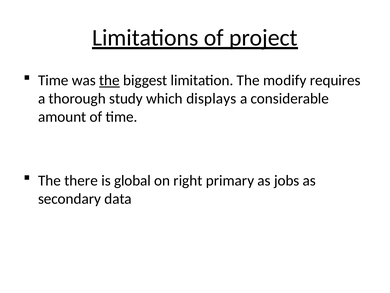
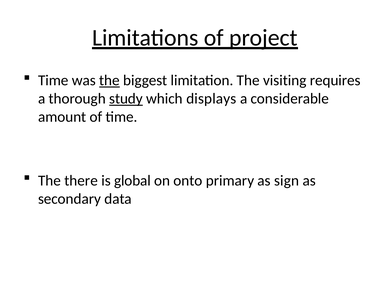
modify: modify -> visiting (285, 80)
study underline: none -> present (126, 98)
right: right -> onto (188, 180)
jobs: jobs -> sign (287, 180)
